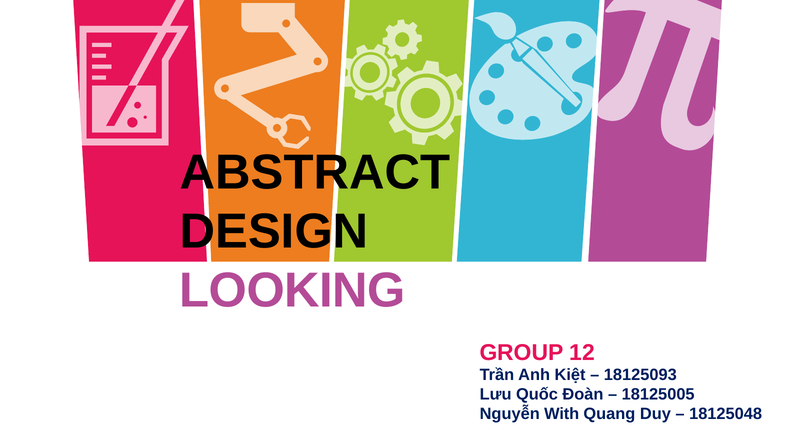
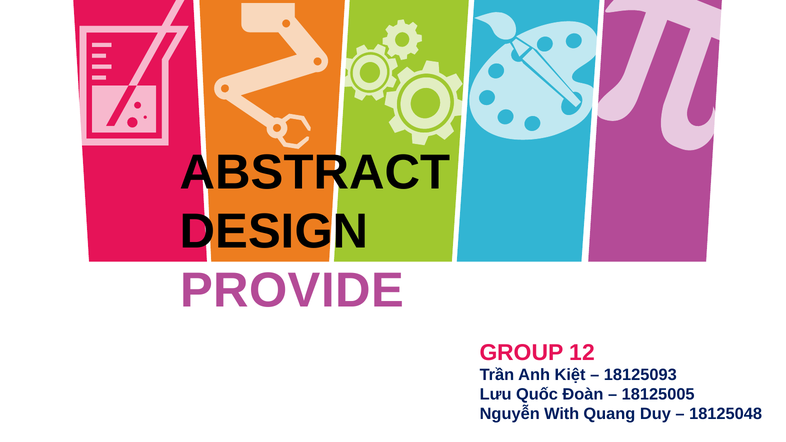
LOOKING: LOOKING -> PROVIDE (292, 291)
